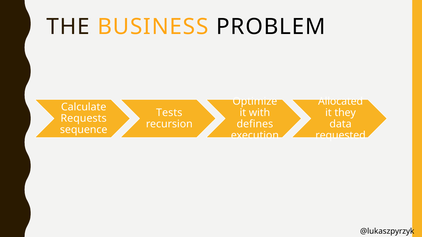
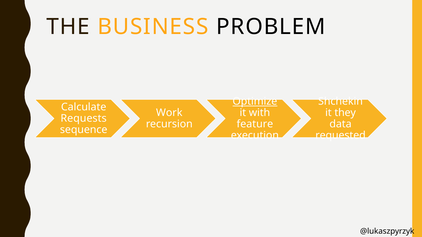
Optimize underline: none -> present (255, 102)
Allocated: Allocated -> Shchekin (341, 102)
Tests: Tests -> Work (169, 113)
defines: defines -> feature (255, 124)
